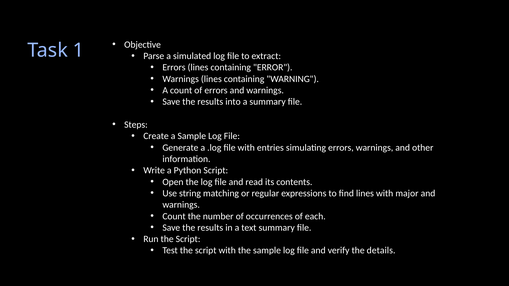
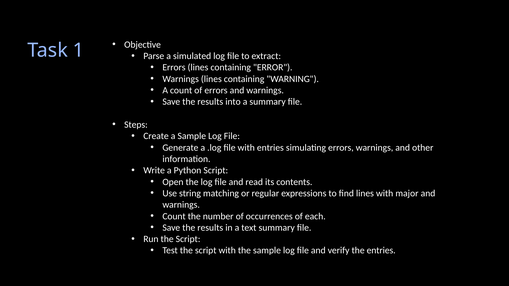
the details: details -> entries (381, 251)
